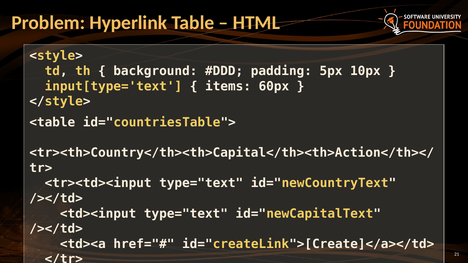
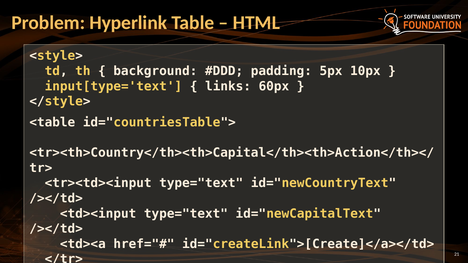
items: items -> links (228, 86)
